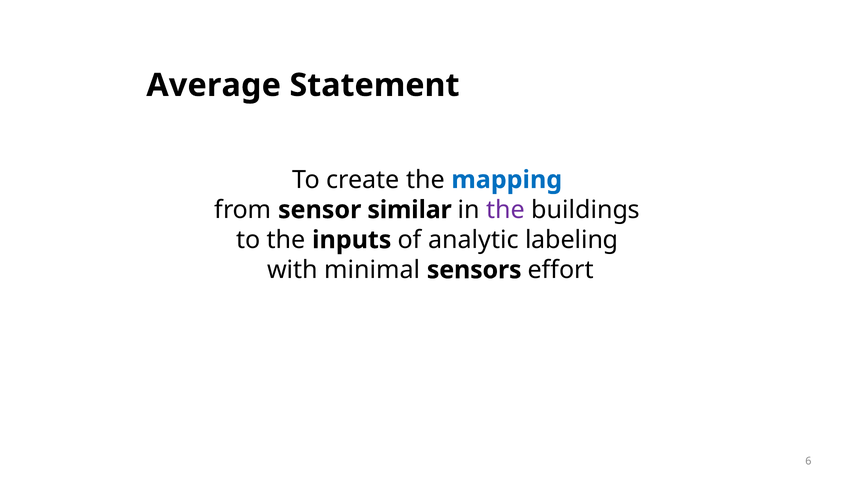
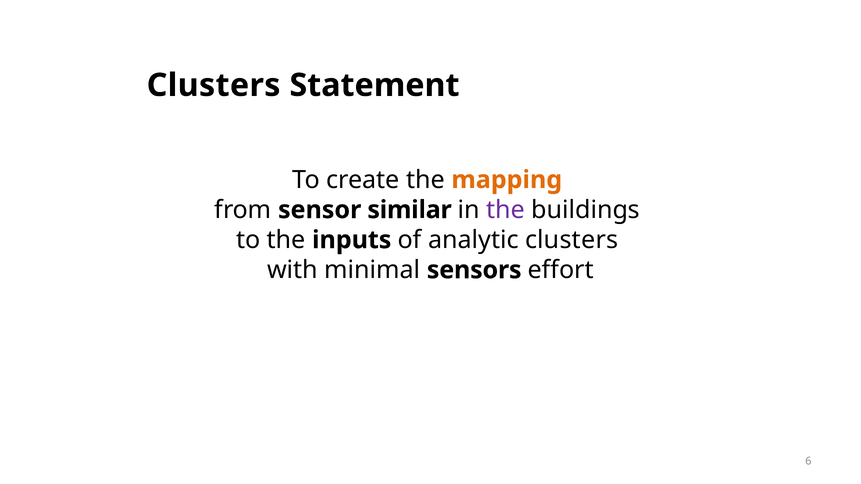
Average: Average -> Clusters (214, 85)
mapping colour: blue -> orange (507, 180)
analytic labeling: labeling -> clusters (572, 240)
